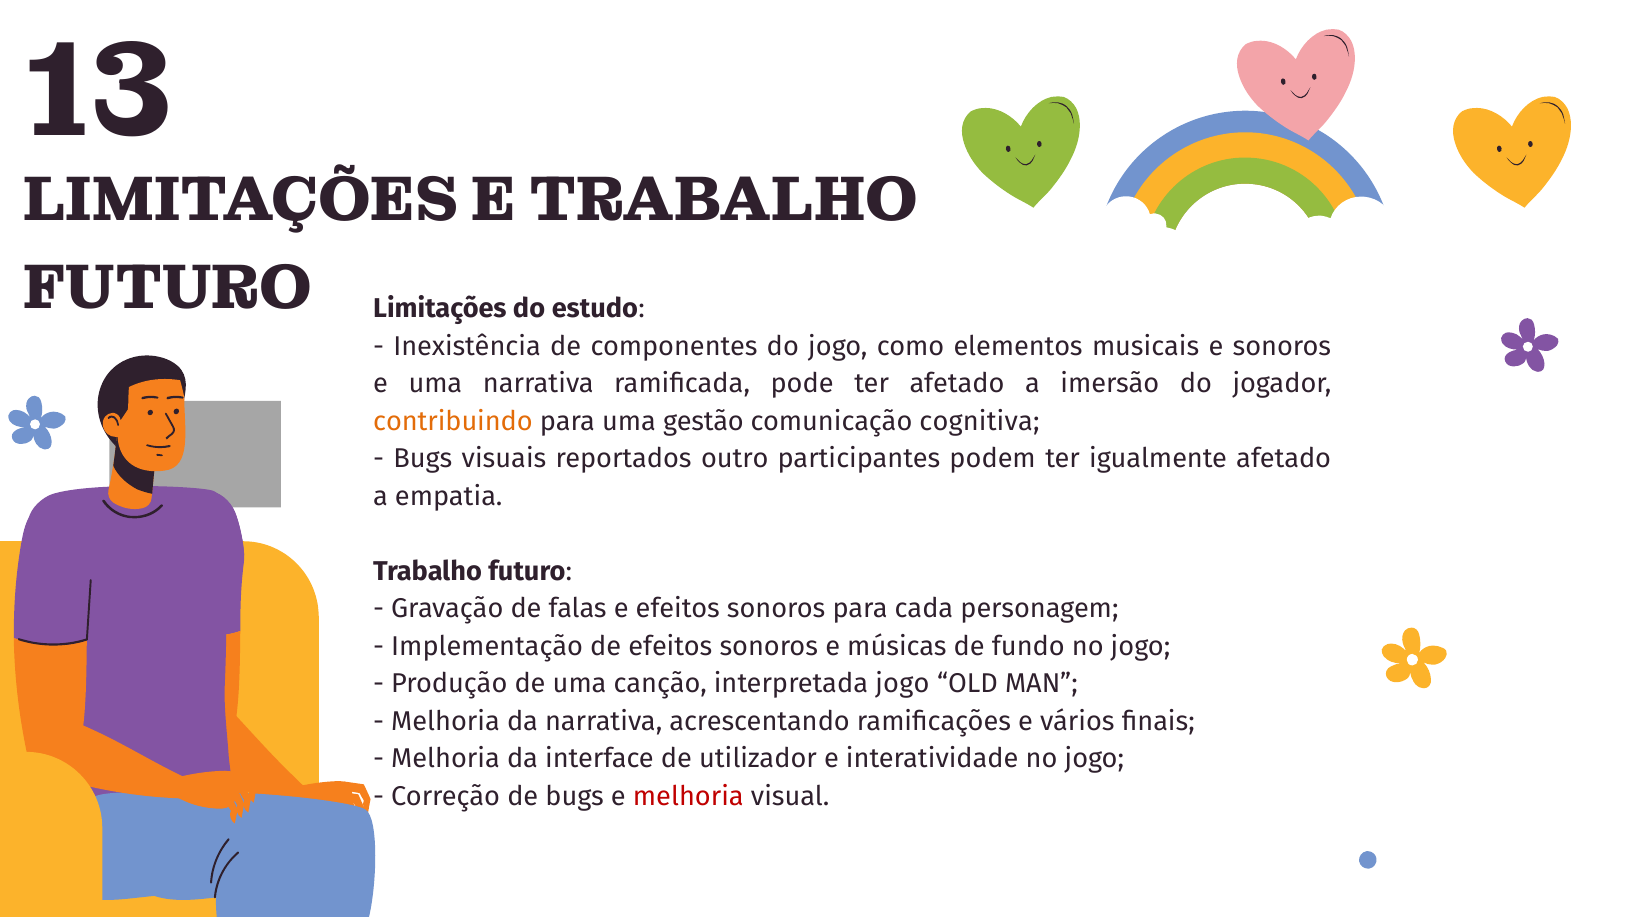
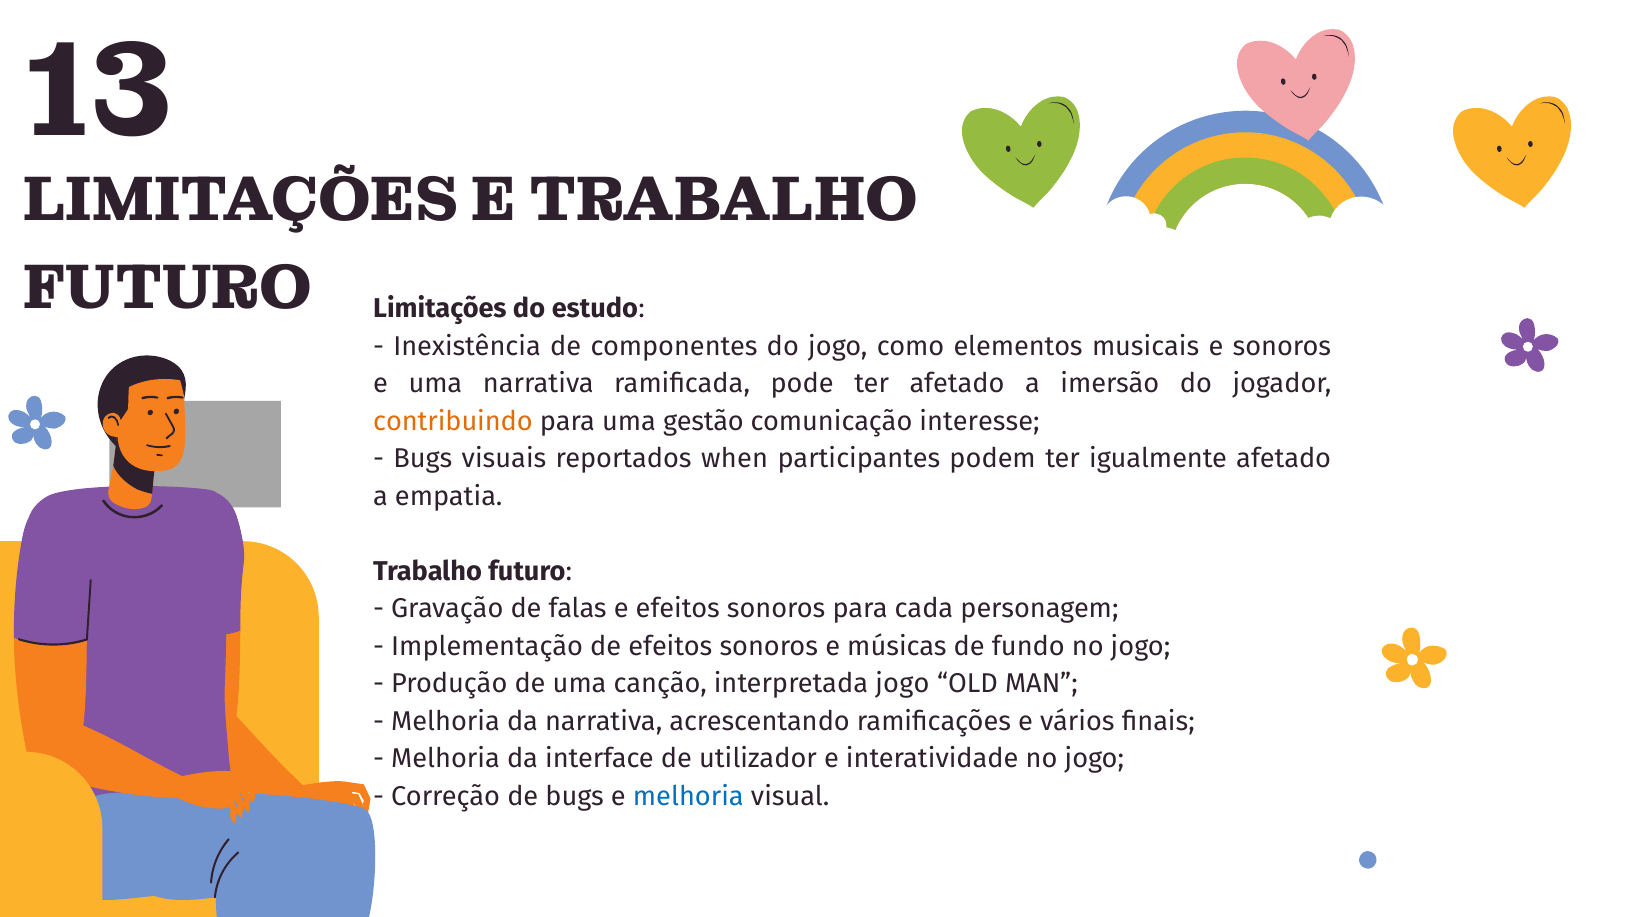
cognitiva: cognitiva -> interesse (980, 421)
outro: outro -> when (735, 459)
melhoria colour: red -> blue (688, 796)
